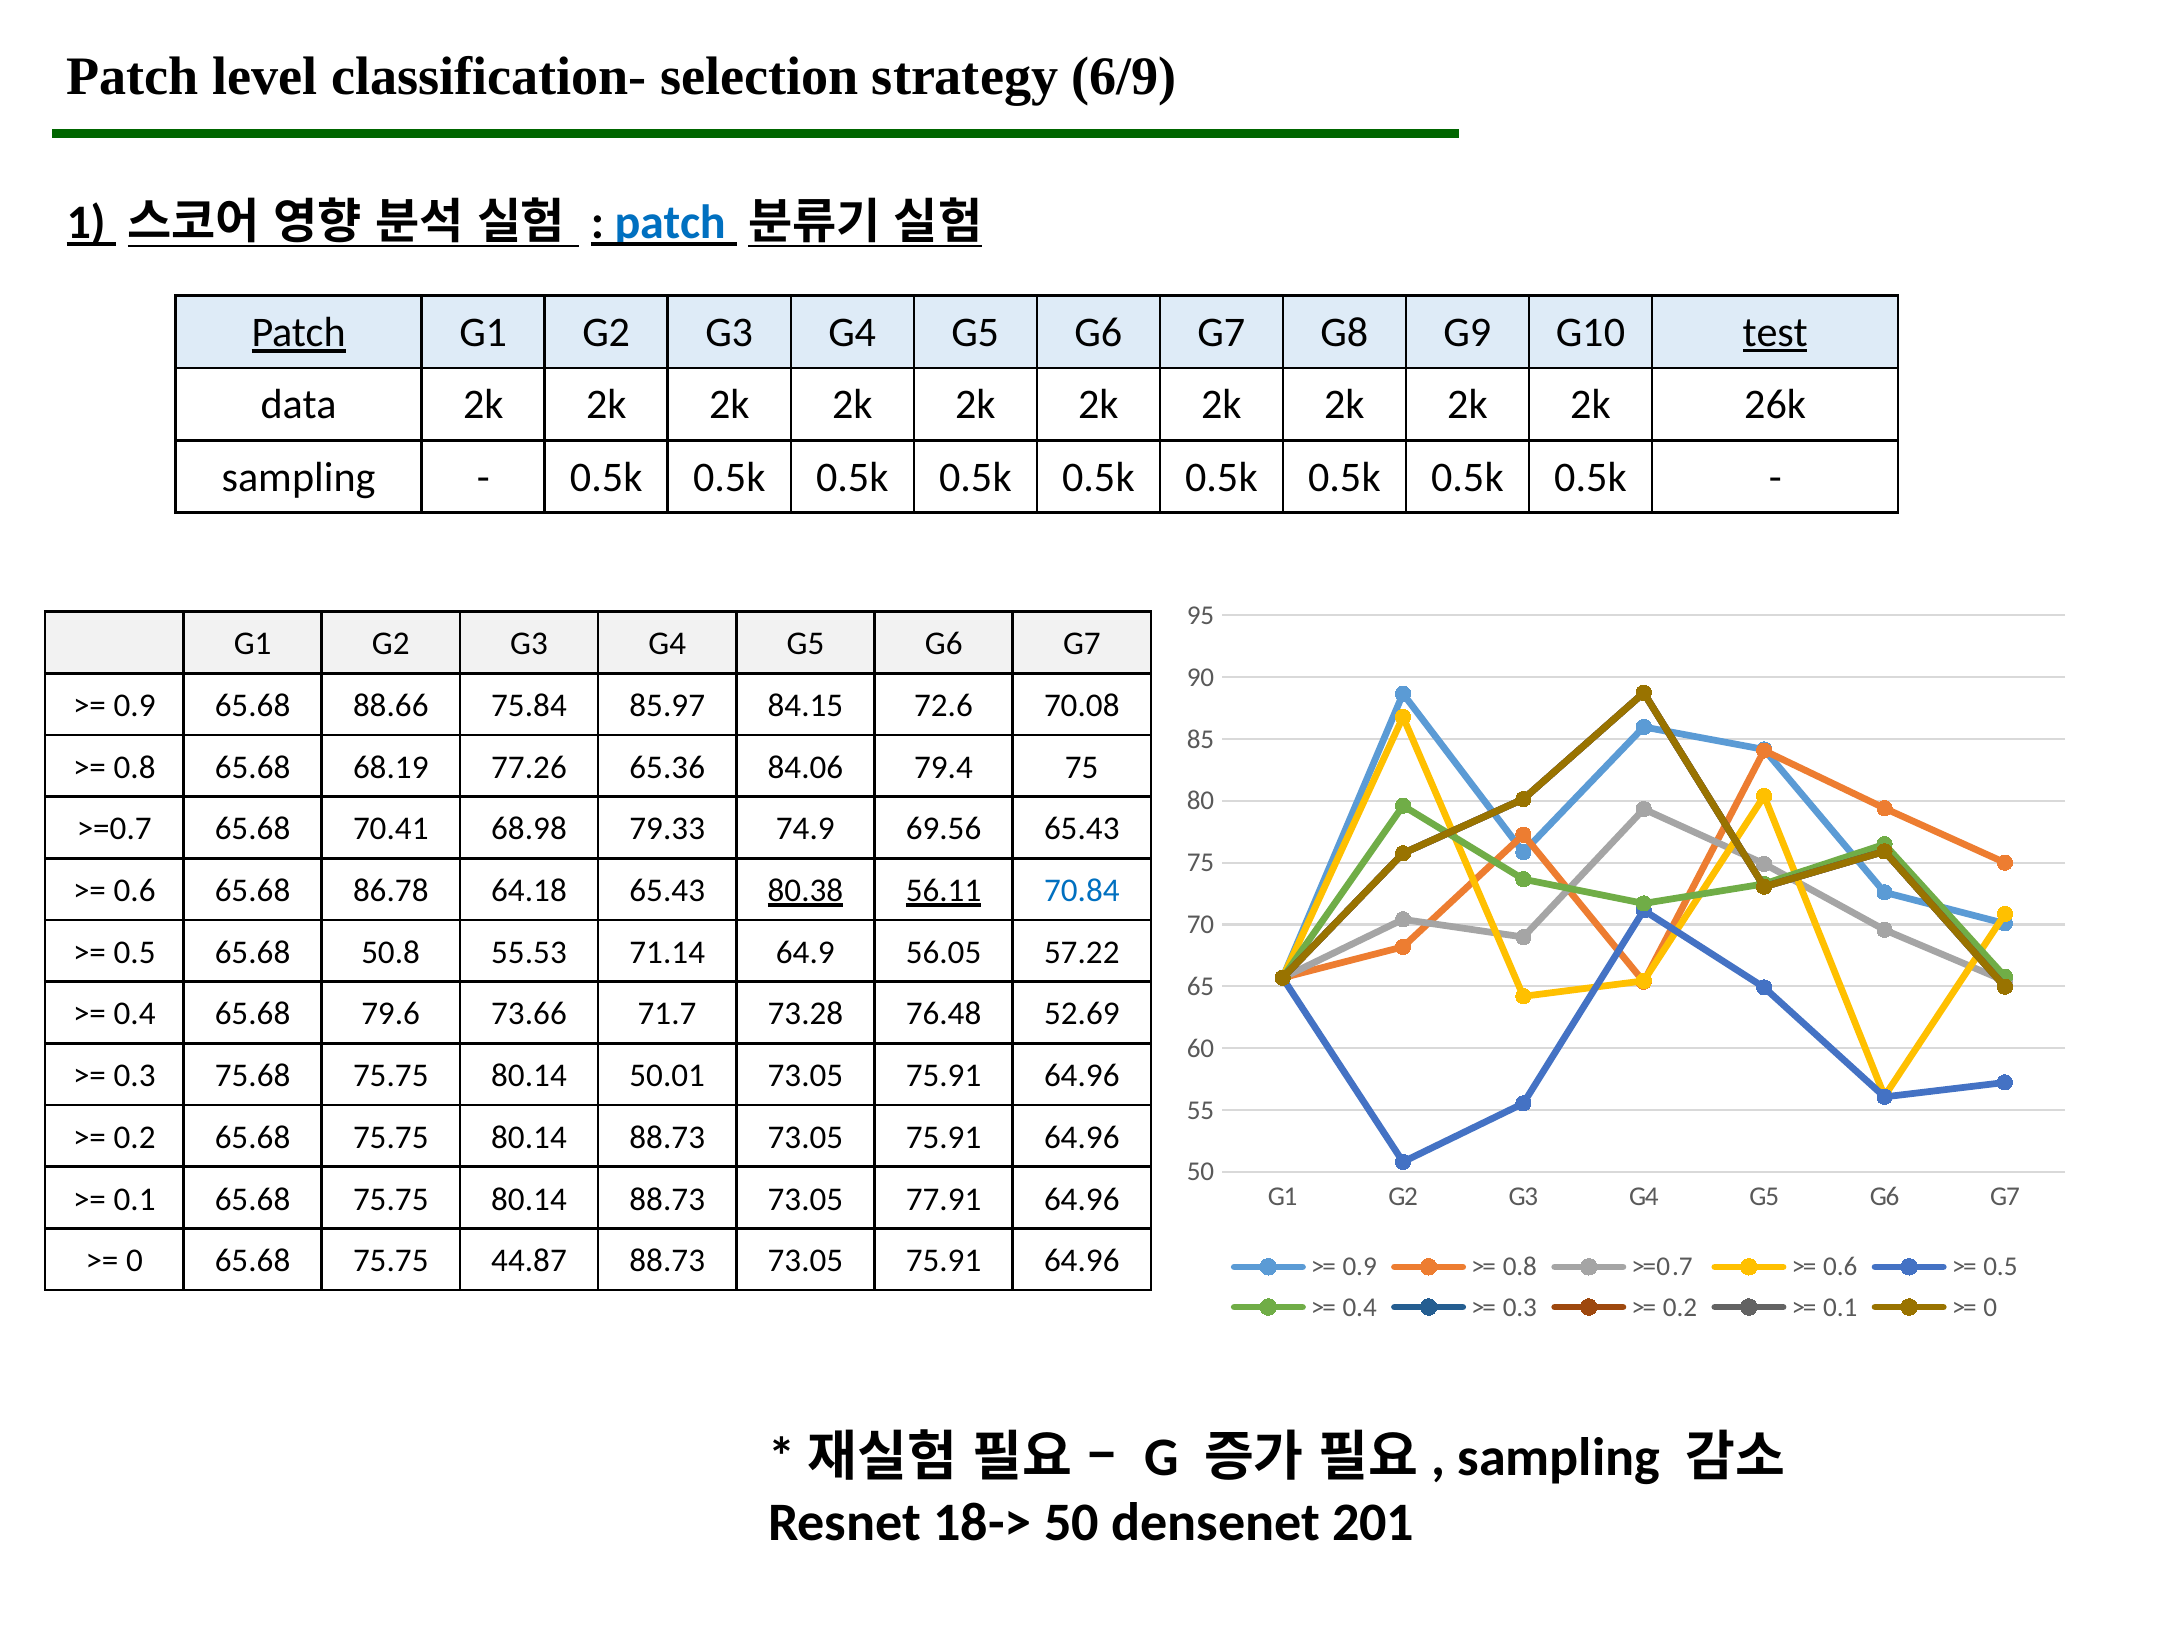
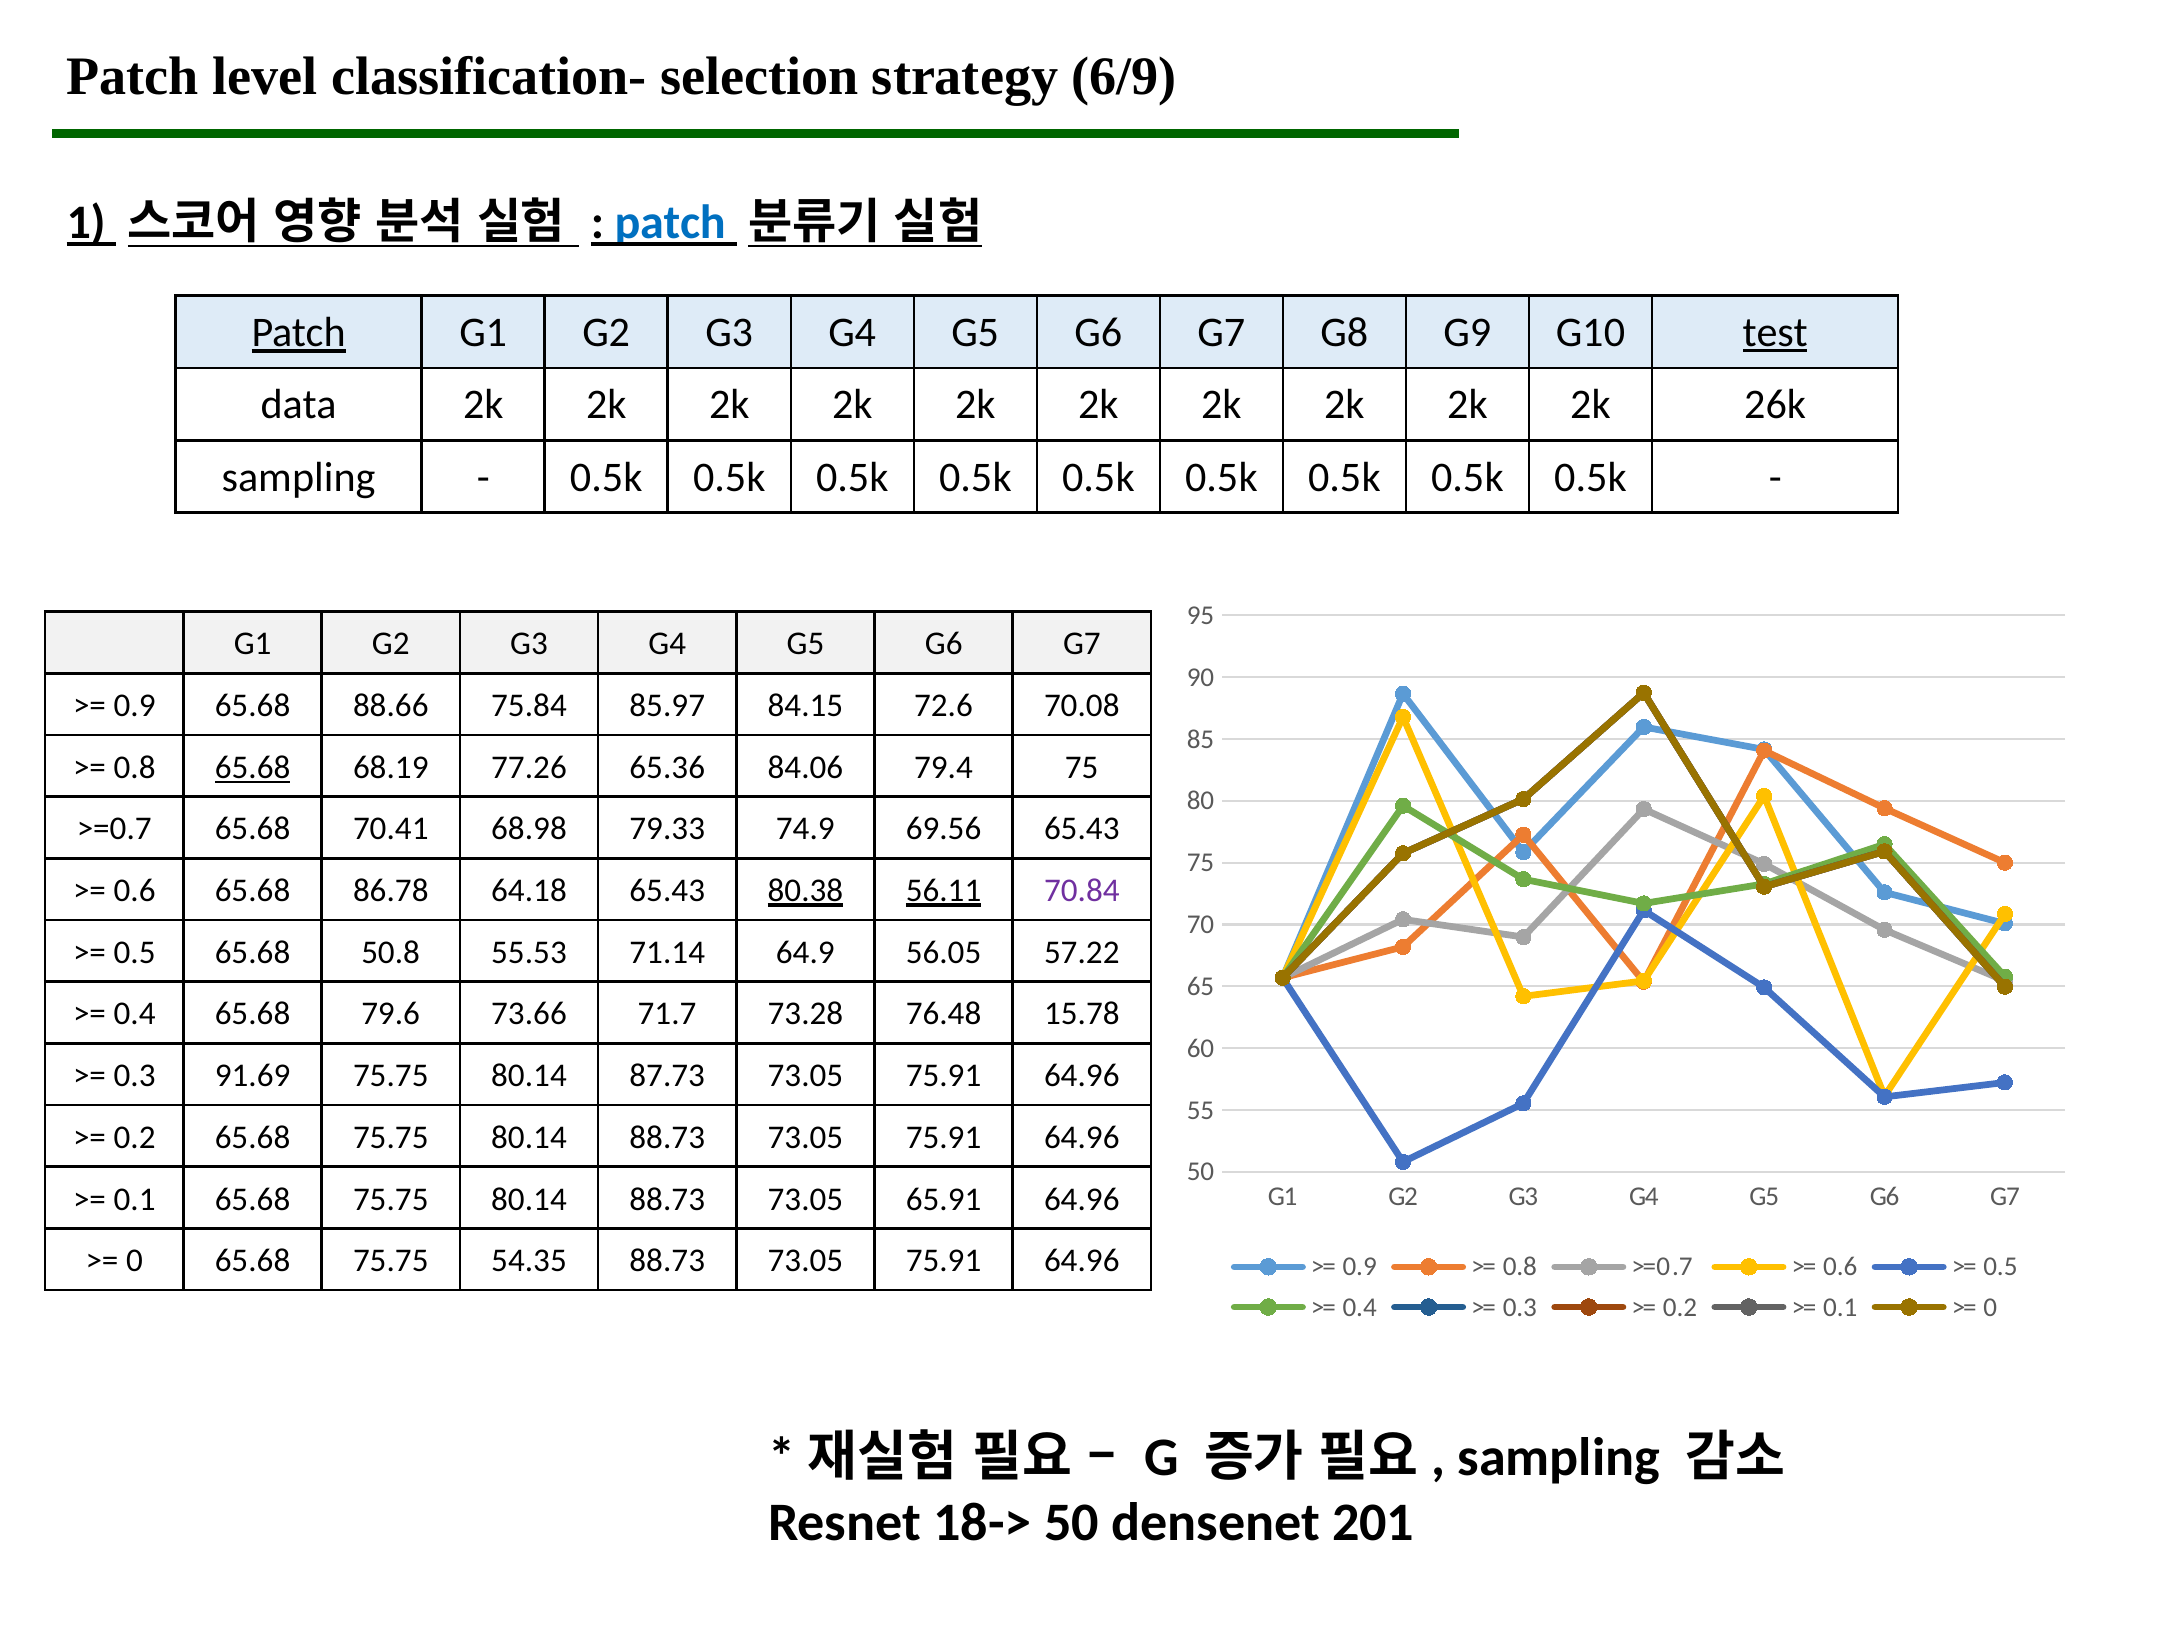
65.68 underline: none -> present (253, 767)
70.84 colour: blue -> purple (1082, 891)
52.69: 52.69 -> 15.78 (1082, 1014)
75.68: 75.68 -> 91.69 (253, 1076)
50.01: 50.01 -> 87.73 (667, 1076)
77.91: 77.91 -> 65.91 (944, 1199)
44.87: 44.87 -> 54.35 (529, 1261)
